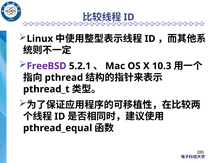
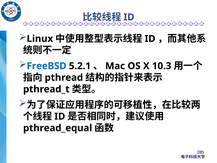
FreeBSD colour: purple -> blue (47, 66)
